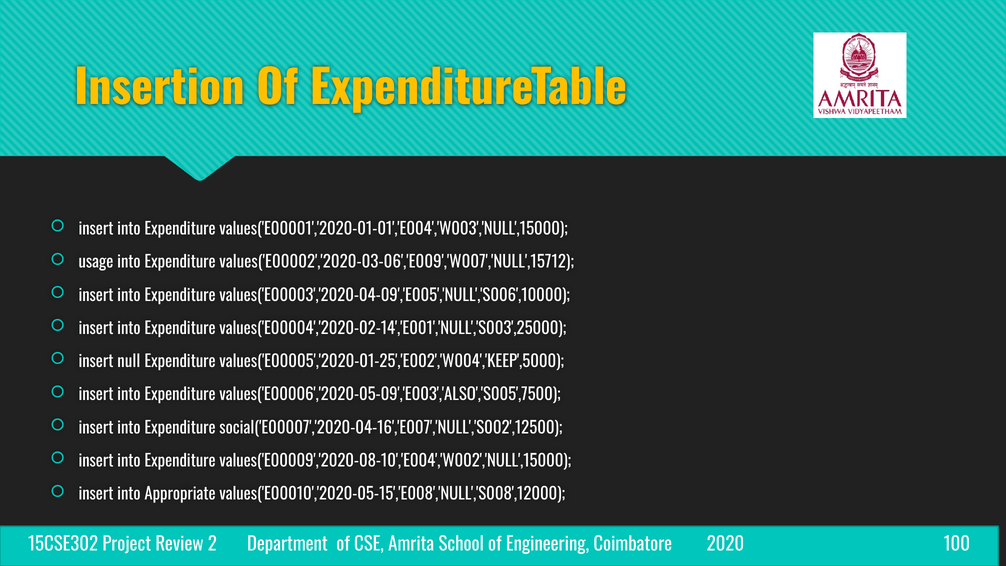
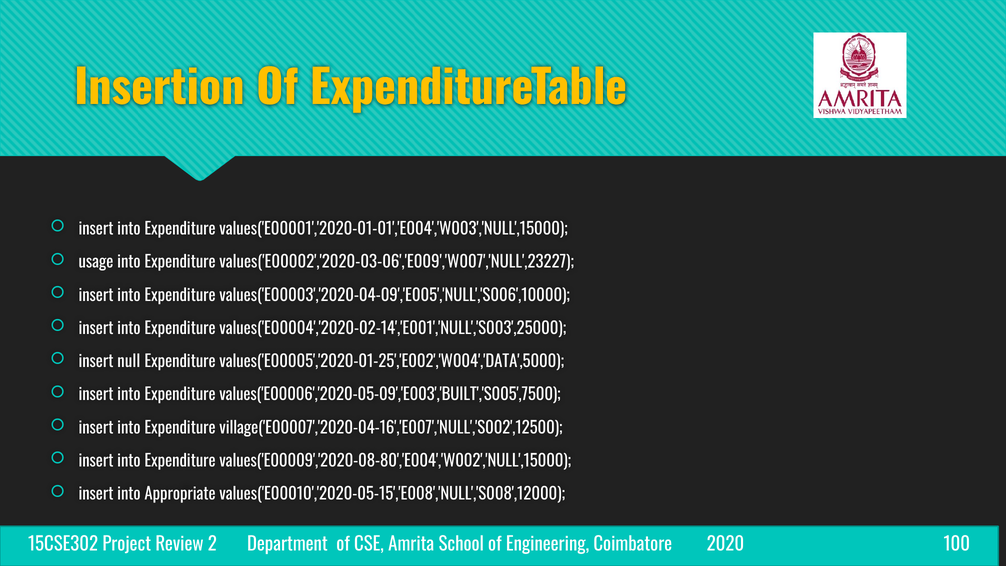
values('E00002','2020-03-06','E009','W007','NULL',15712: values('E00002','2020-03-06','E009','W007','NULL',15712 -> values('E00002','2020-03-06','E009','W007','NULL',23227 (397, 262)
values('E00005','2020-01-25','E002','W004','KEEP',5000: values('E00005','2020-01-25','E002','W004','KEEP',5000 -> values('E00005','2020-01-25','E002','W004','DATA',5000 (392, 362)
values('E00006','2020-05-09','E003','ALSO','S005',7500: values('E00006','2020-05-09','E003','ALSO','S005',7500 -> values('E00006','2020-05-09','E003','BUILT','S005',7500 (390, 395)
social('E00007','2020-04-16','E007','NULL','S002',12500: social('E00007','2020-04-16','E007','NULL','S002',12500 -> village('E00007','2020-04-16','E007','NULL','S002',12500 (391, 428)
values('E00009','2020-08-10','E004','W002','NULL',15000: values('E00009','2020-08-10','E004','W002','NULL',15000 -> values('E00009','2020-08-80','E004','W002','NULL',15000 (395, 461)
